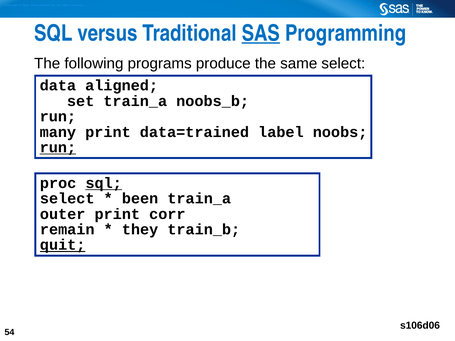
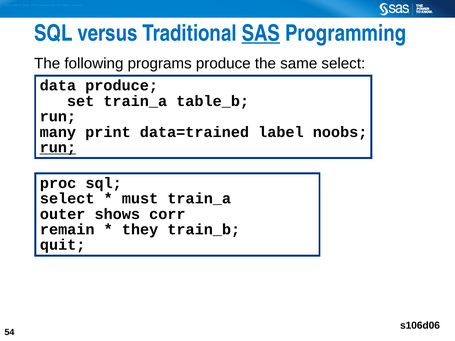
data aligned: aligned -> produce (122, 86)
noobs_b: noobs_b -> table_b (213, 101)
sql underline: present -> none (104, 183)
been: been -> must (140, 199)
outer print: print -> shows (117, 214)
quit underline: present -> none (63, 245)
